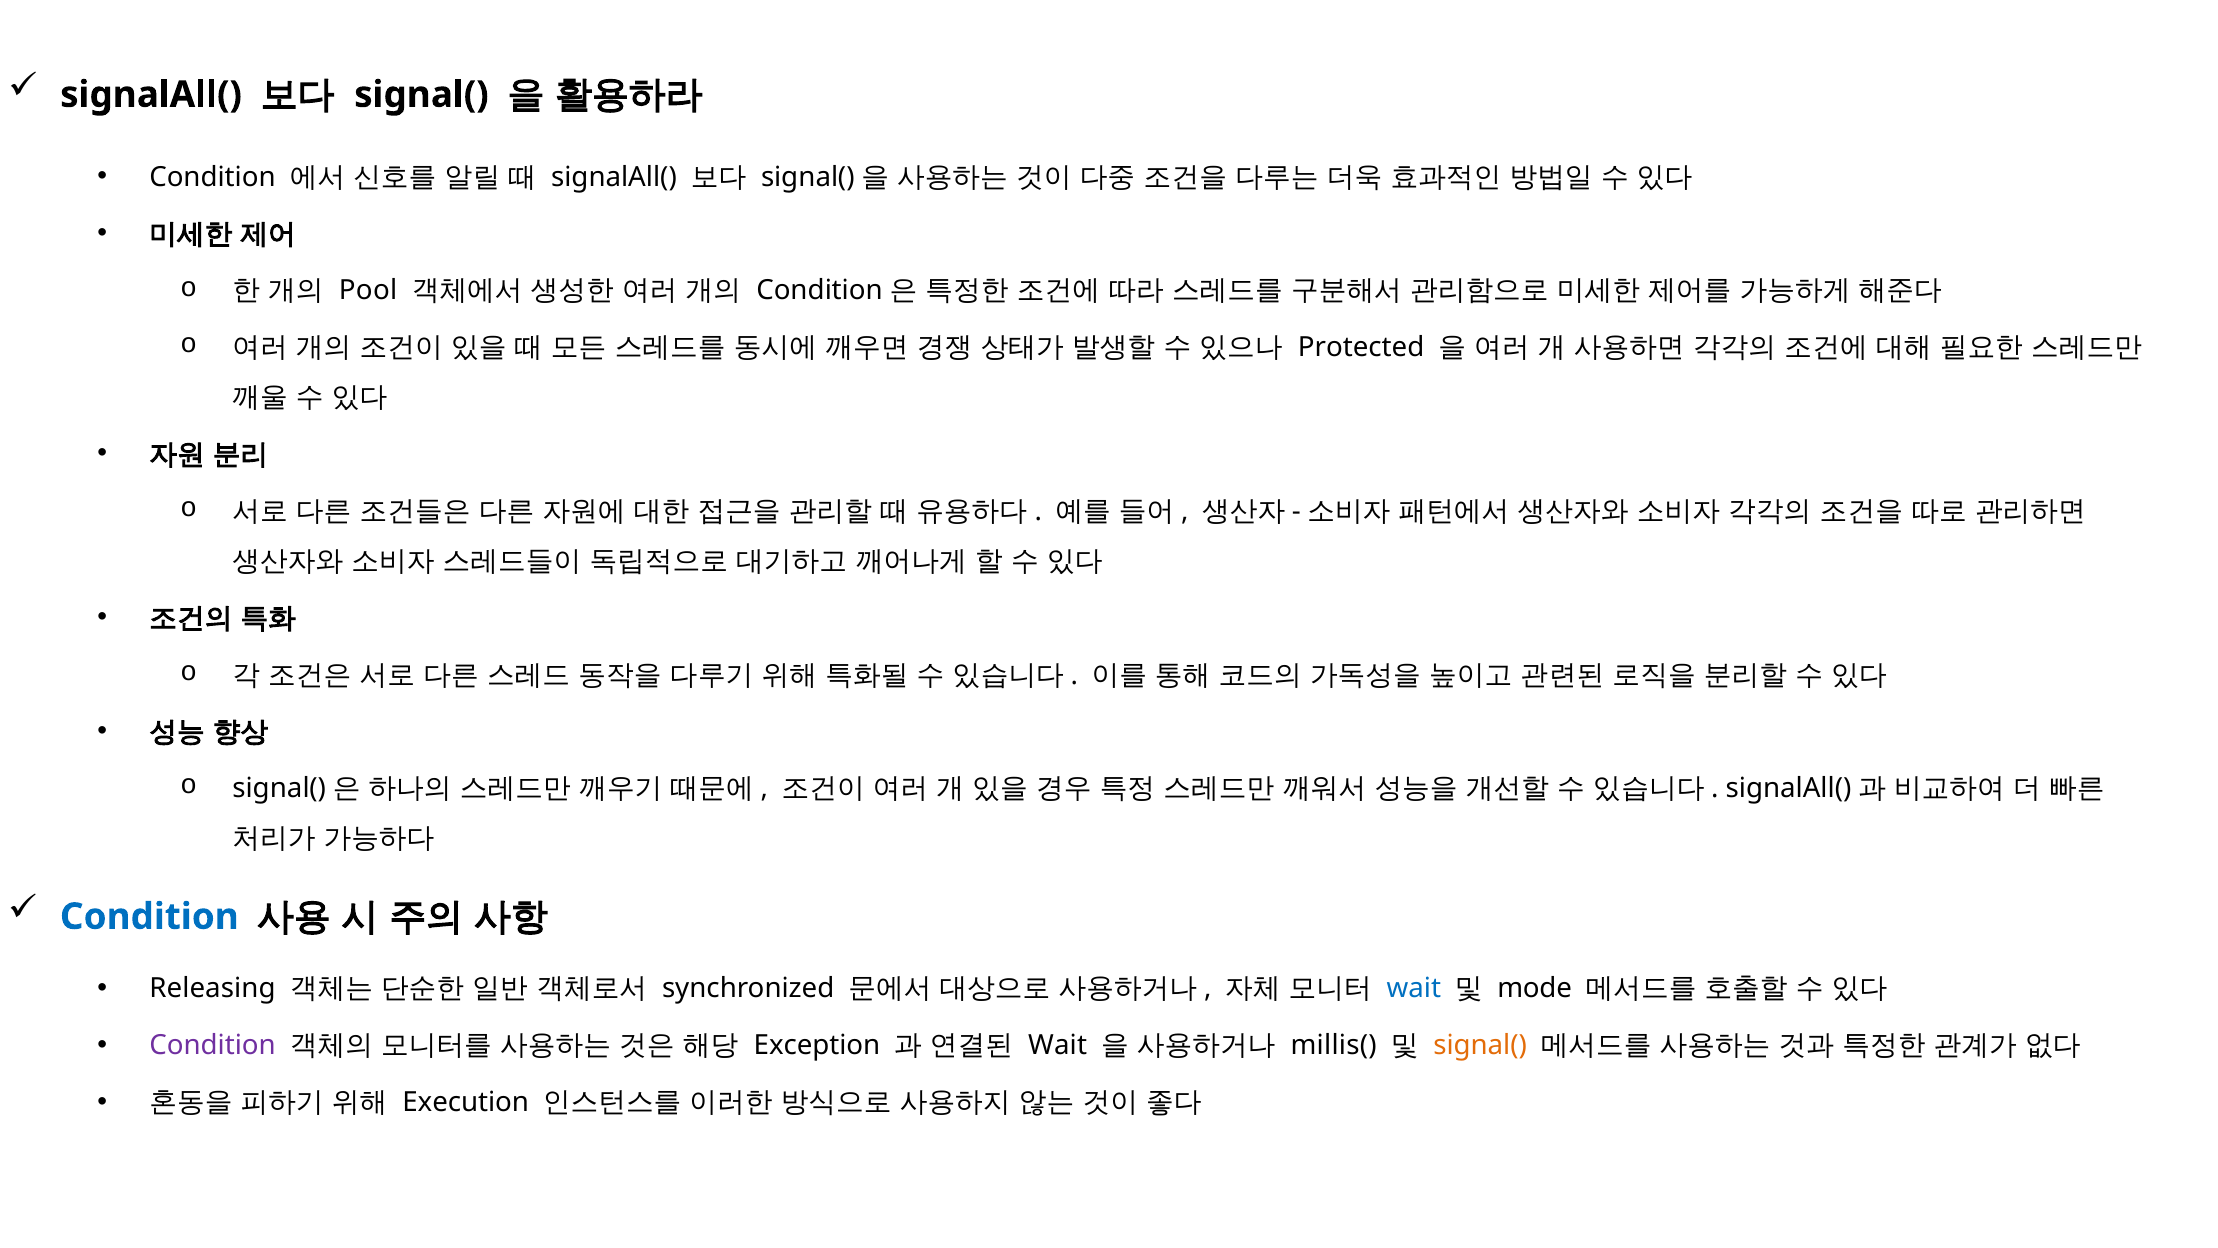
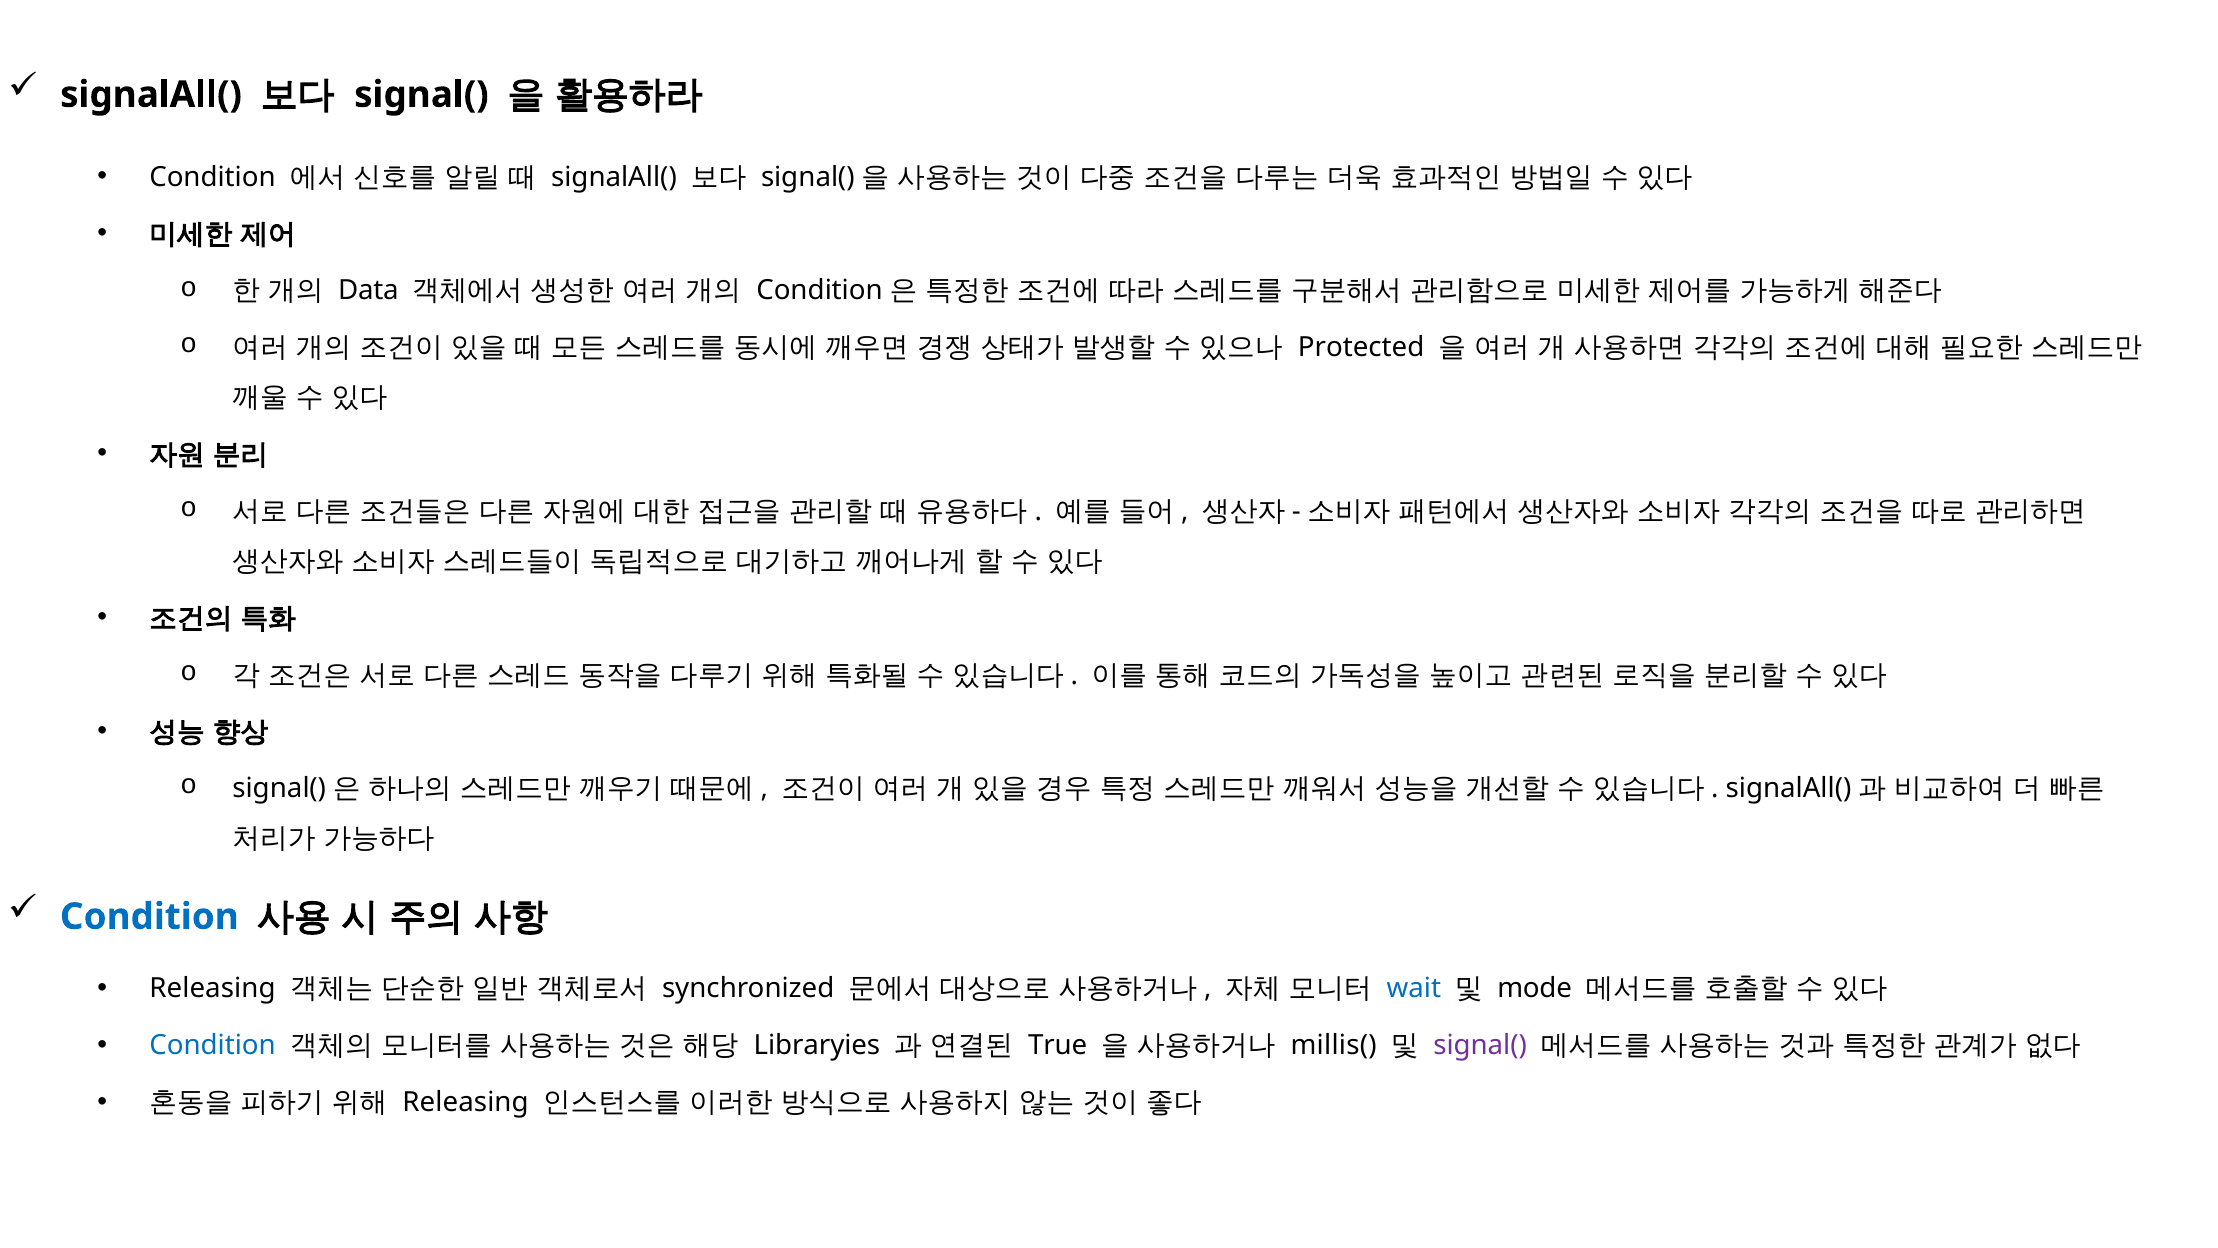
Pool: Pool -> Data (368, 291)
Condition colour: purple -> blue (213, 1045)
Exception: Exception -> Libraryies (817, 1045)
Wait: Wait -> True (1058, 1045)
signal( colour: orange -> purple (1480, 1045)
Execution: Execution -> Releasing (466, 1102)
